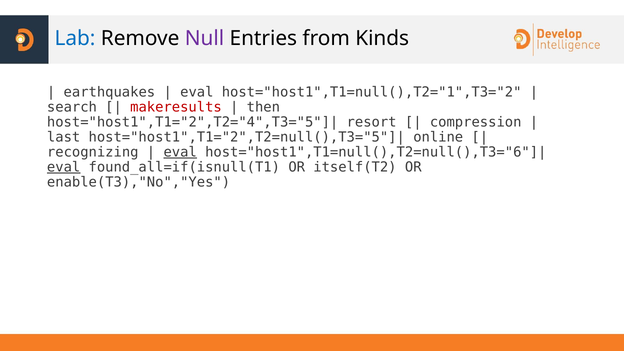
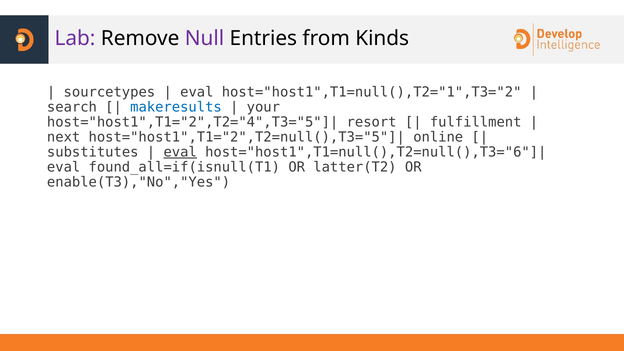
Lab colour: blue -> purple (75, 38)
earthquakes: earthquakes -> sourcetypes (109, 92)
makeresults colour: red -> blue (176, 107)
then: then -> your (263, 107)
compression: compression -> fulfillment (476, 122)
last: last -> next (64, 137)
recognizing: recognizing -> substitutes (93, 152)
eval underline: present -> none (64, 167)
itself(T2: itself(T2 -> latter(T2 (355, 167)
